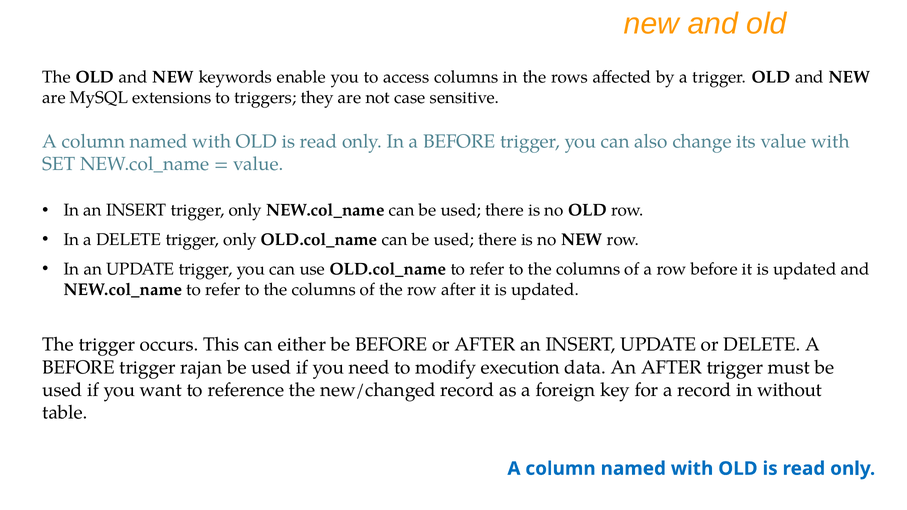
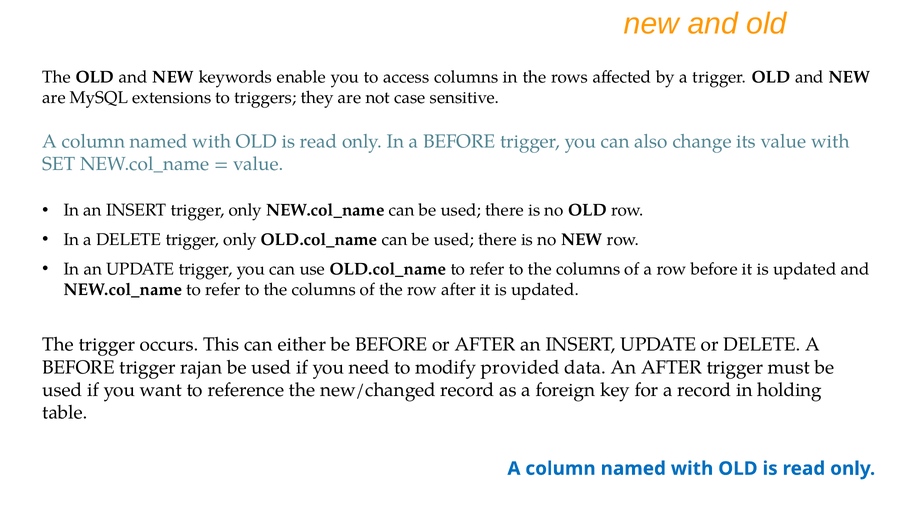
execution: execution -> provided (520, 367)
without: without -> holding (790, 390)
